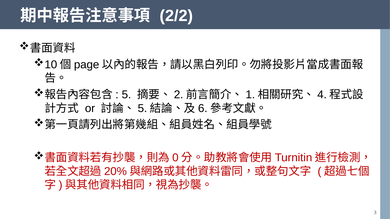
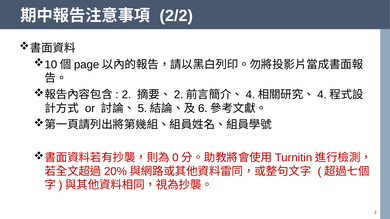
5: 5 -> 2 (126, 95)
1: 1 -> 4 (250, 95)
